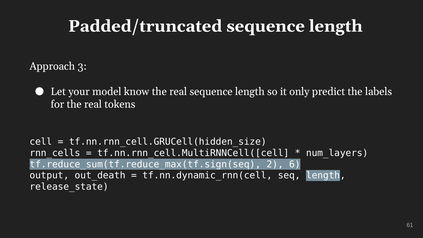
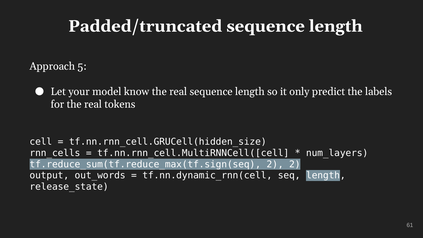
3: 3 -> 5 (82, 66)
2 6: 6 -> 2 (295, 164)
out_death: out_death -> out_words (100, 175)
